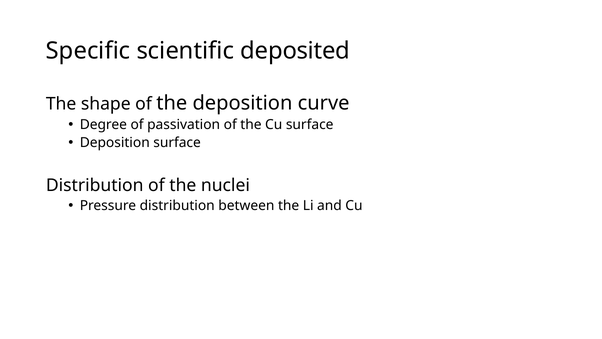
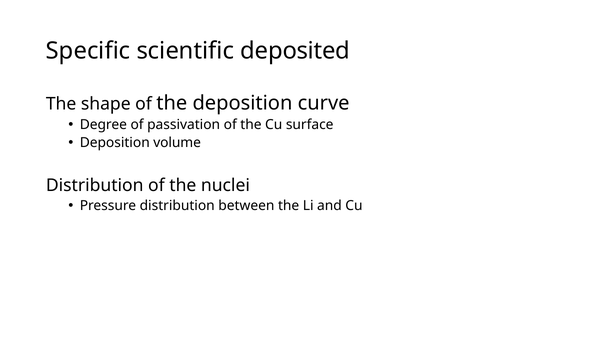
Deposition surface: surface -> volume (177, 143)
